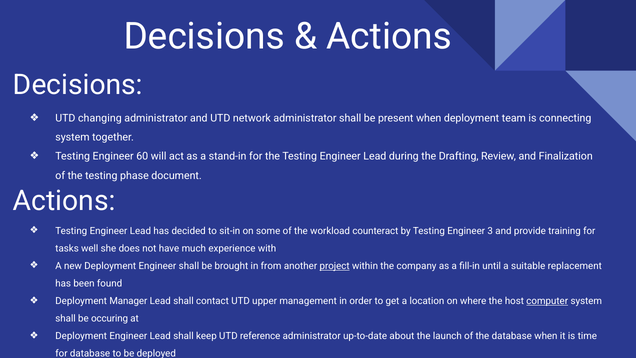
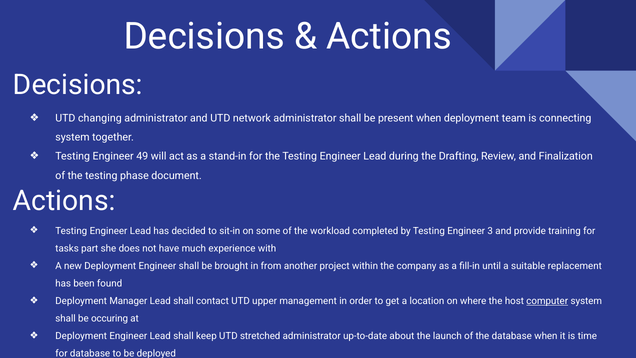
60: 60 -> 49 (142, 156)
counteract: counteract -> completed (375, 231)
well: well -> part (90, 248)
project underline: present -> none (335, 266)
reference: reference -> stretched (260, 336)
